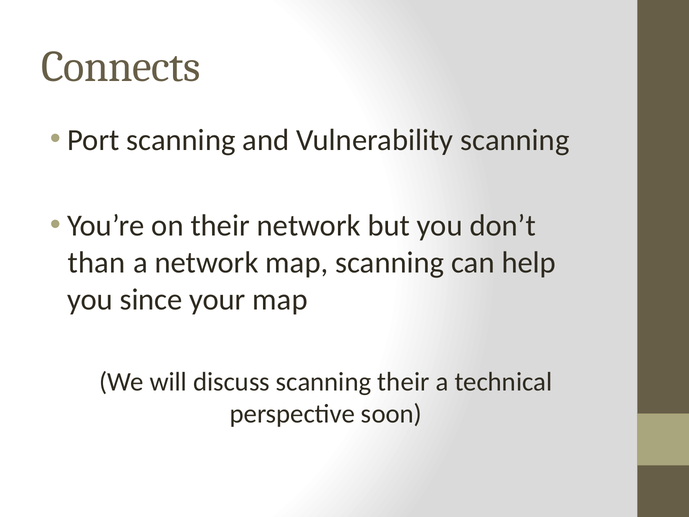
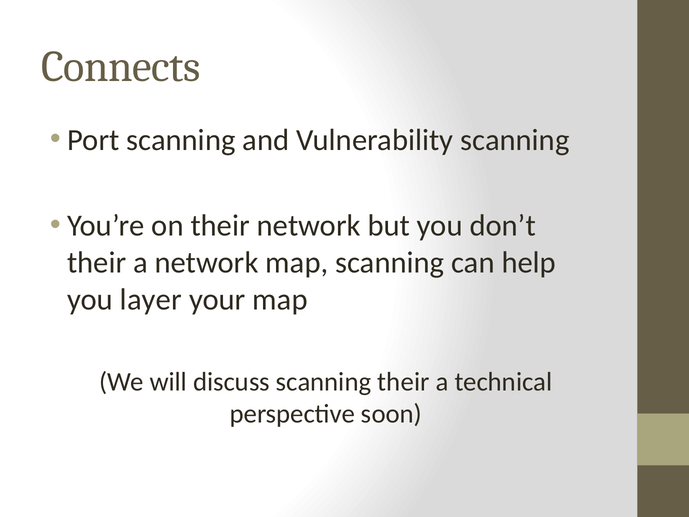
than: than -> their (97, 263)
since: since -> layer (151, 299)
